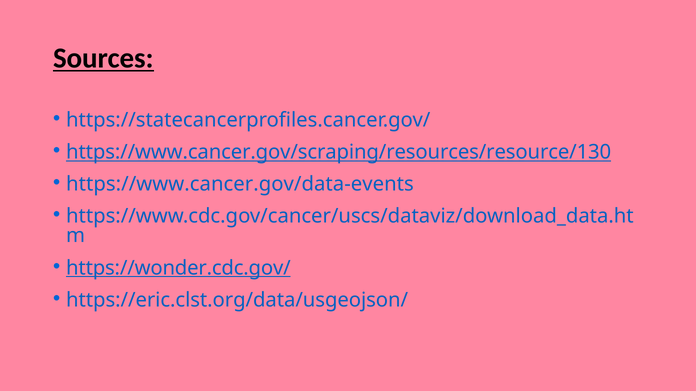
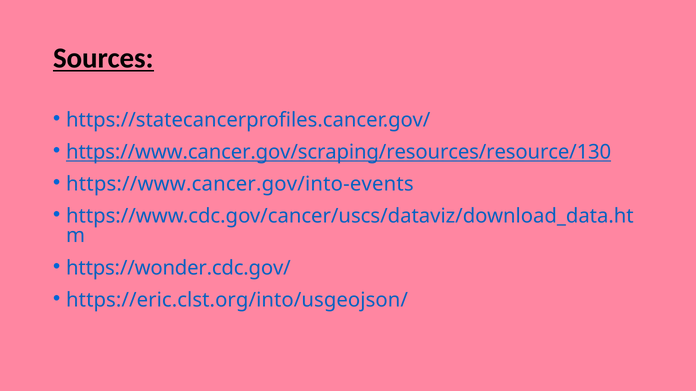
https://www.cancer.gov/data-events: https://www.cancer.gov/data-events -> https://www.cancer.gov/into-events (240, 184)
https://wonder.cdc.gov/ underline: present -> none (178, 268)
https://eric.clst.org/data/usgeojson/: https://eric.clst.org/data/usgeojson/ -> https://eric.clst.org/into/usgeojson/ (237, 300)
